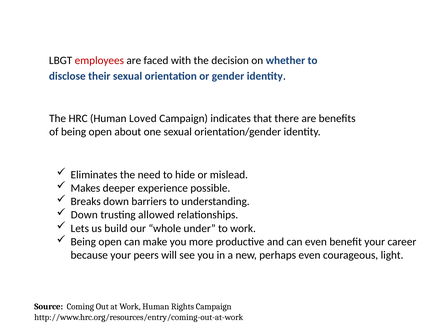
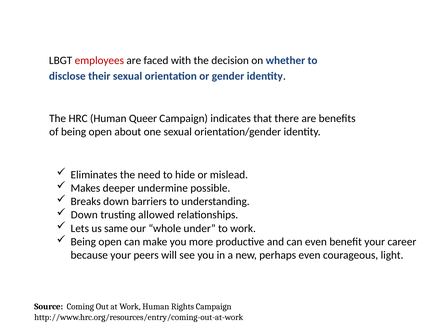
Loved: Loved -> Queer (143, 118)
experience: experience -> undermine (163, 188)
build: build -> same (116, 228)
